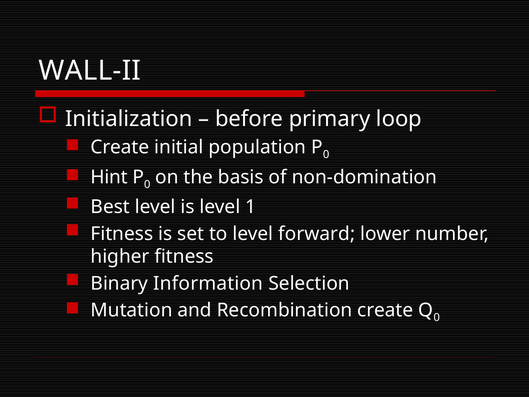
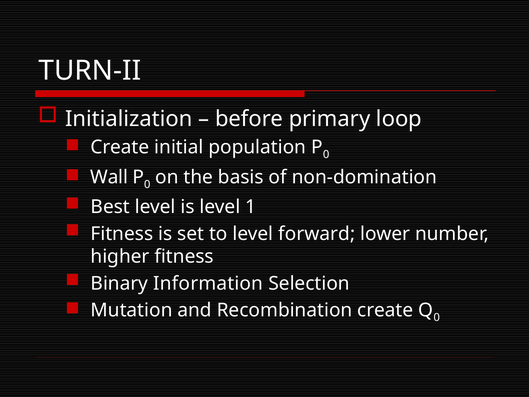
WALL-II: WALL-II -> TURN-II (90, 71)
Hint: Hint -> Wall (109, 177)
